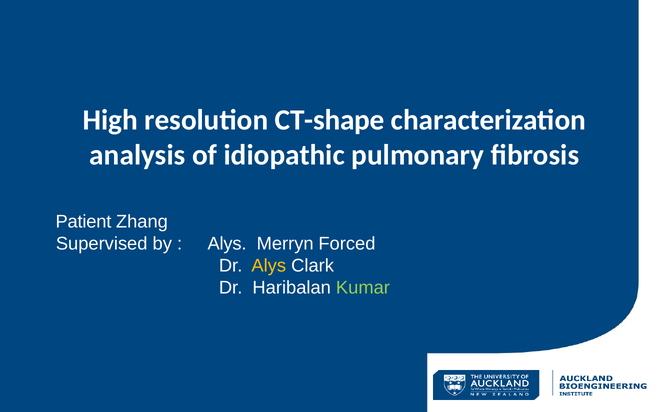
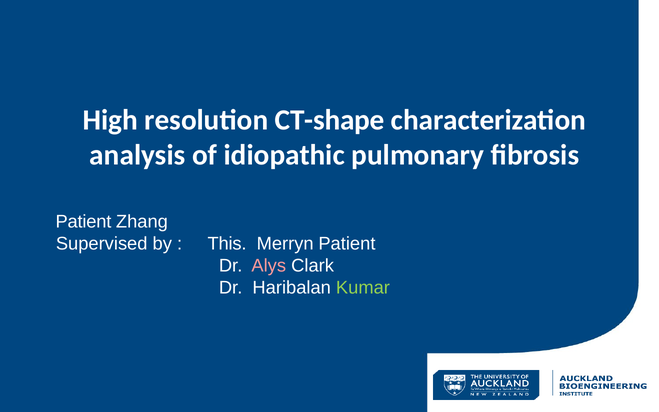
Alys: Alys -> This (227, 243)
Merryn Forced: Forced -> Patient (347, 243)
Alys colour: yellow -> pink (269, 265)
